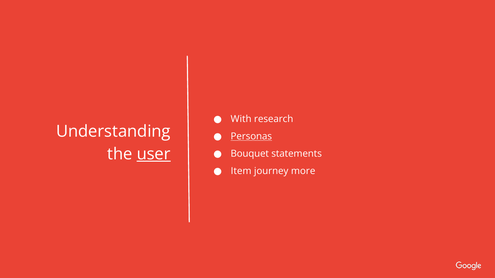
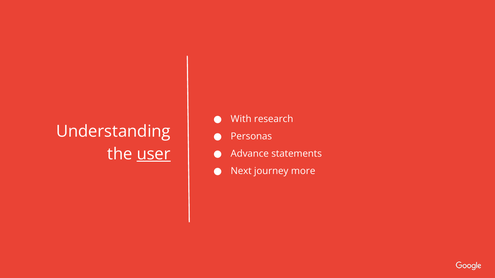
Personas underline: present -> none (251, 137)
Bouquet: Bouquet -> Advance (250, 154)
Item: Item -> Next (241, 171)
